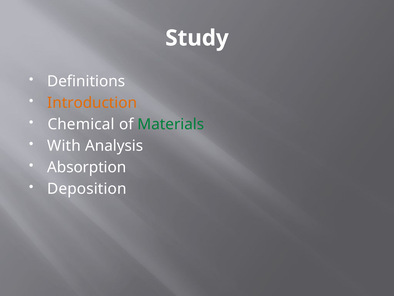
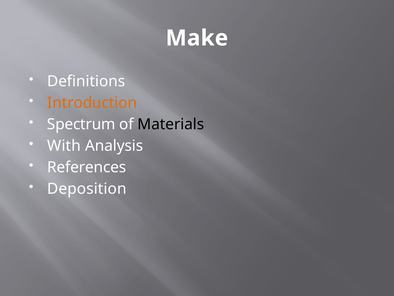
Study: Study -> Make (197, 38)
Chemical: Chemical -> Spectrum (81, 124)
Materials colour: green -> black (171, 124)
Absorption: Absorption -> References (87, 167)
